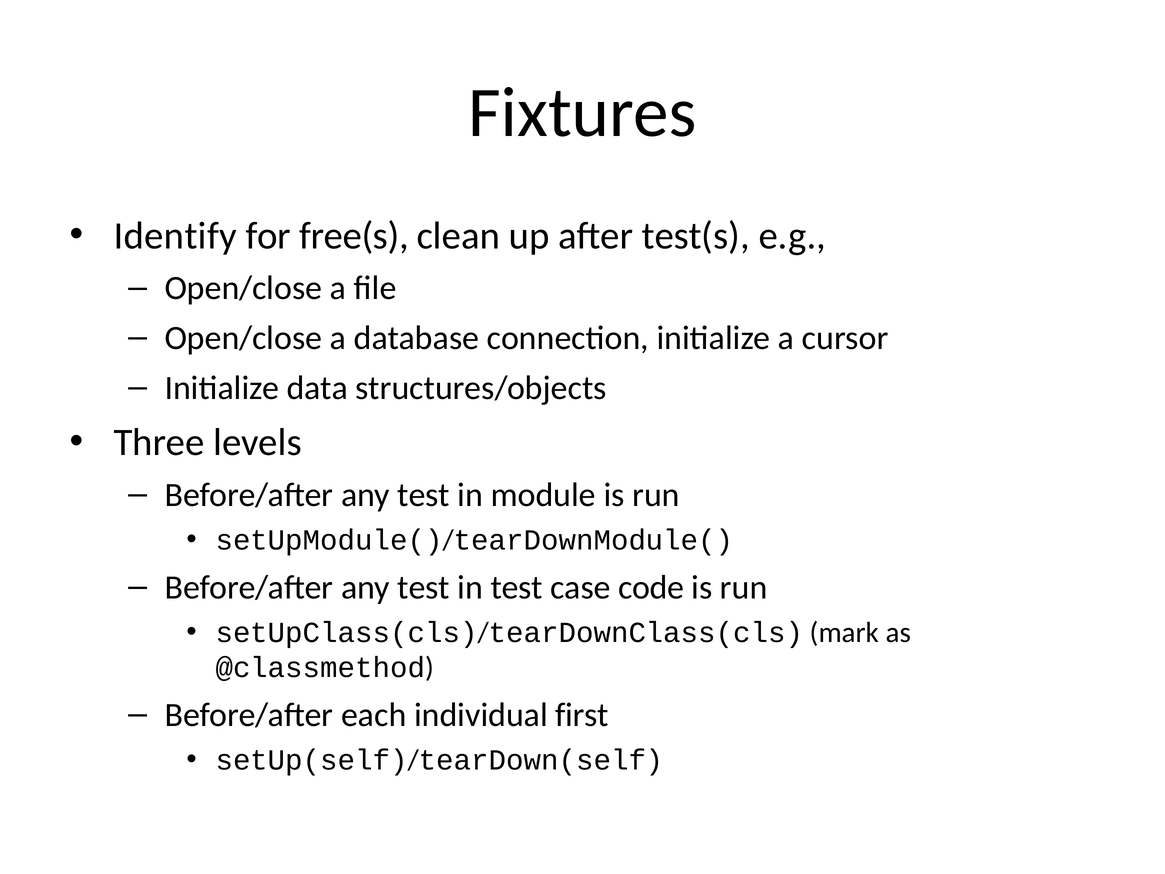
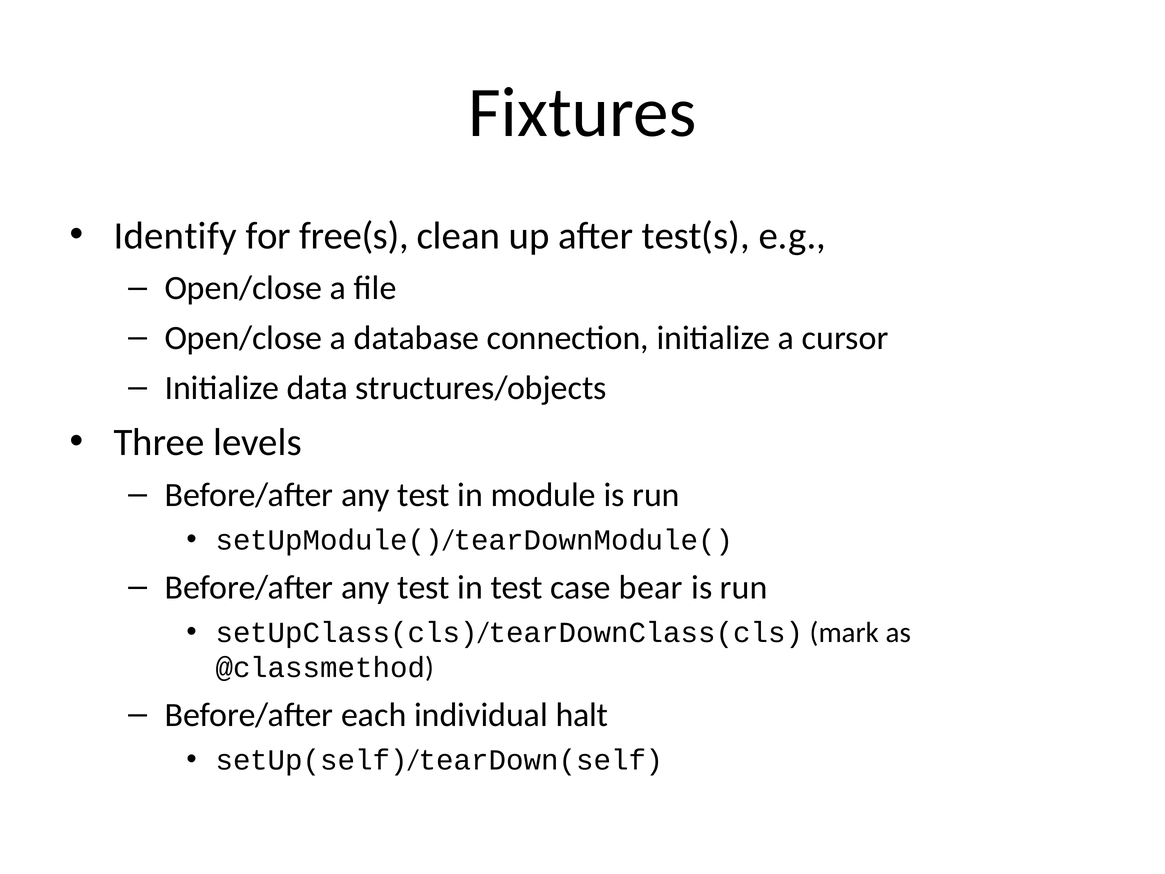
code: code -> bear (651, 587)
first: first -> halt (582, 715)
